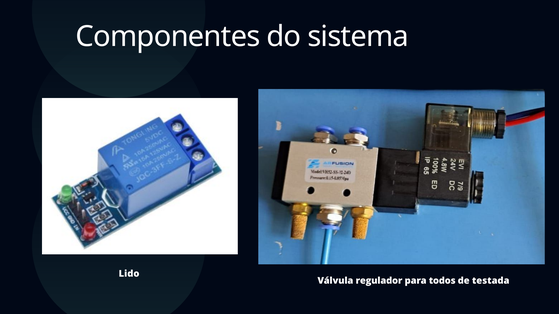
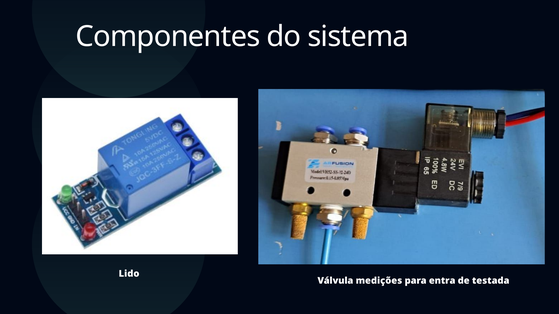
regulador: regulador -> medições (379, 281)
todos: todos -> entra (442, 281)
